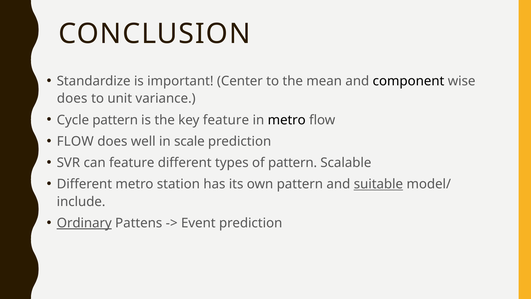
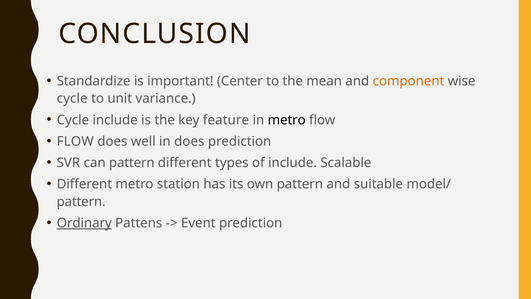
component colour: black -> orange (409, 81)
does: does -> cycle (72, 98)
Cycle pattern: pattern -> include (115, 120)
in scale: scale -> does (189, 141)
can feature: feature -> pattern (132, 163)
of pattern: pattern -> include (293, 163)
suitable underline: present -> none (378, 184)
include: include -> pattern (81, 202)
